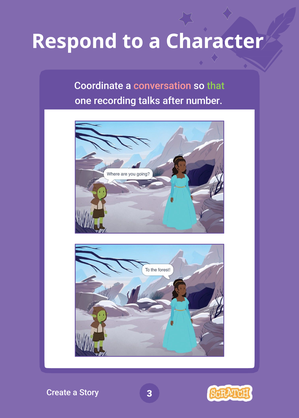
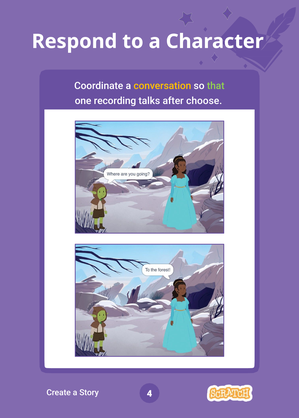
conversation colour: pink -> yellow (162, 86)
number: number -> choose (204, 101)
3: 3 -> 4 (149, 394)
